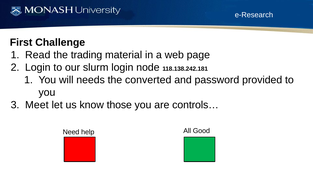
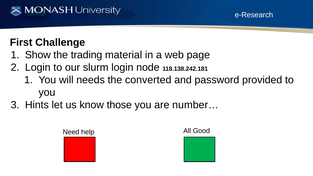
Read: Read -> Show (38, 55)
Meet: Meet -> Hints (37, 105)
controls…: controls… -> number… (195, 105)
